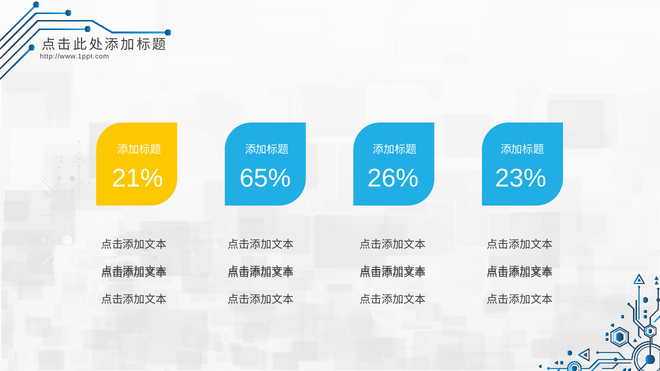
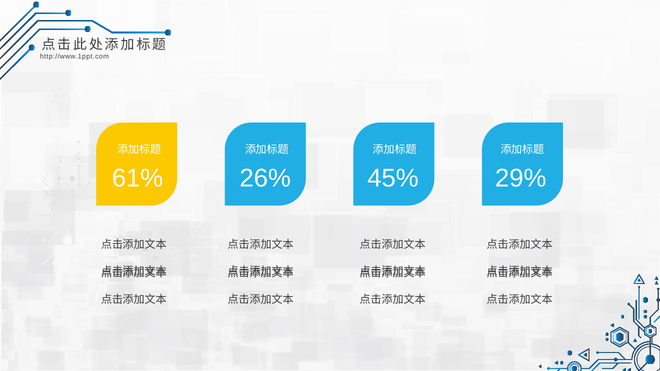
21%: 21% -> 61% (138, 178)
65%: 65% -> 26% (265, 178)
26%: 26% -> 45% (393, 178)
23%: 23% -> 29% (521, 178)
